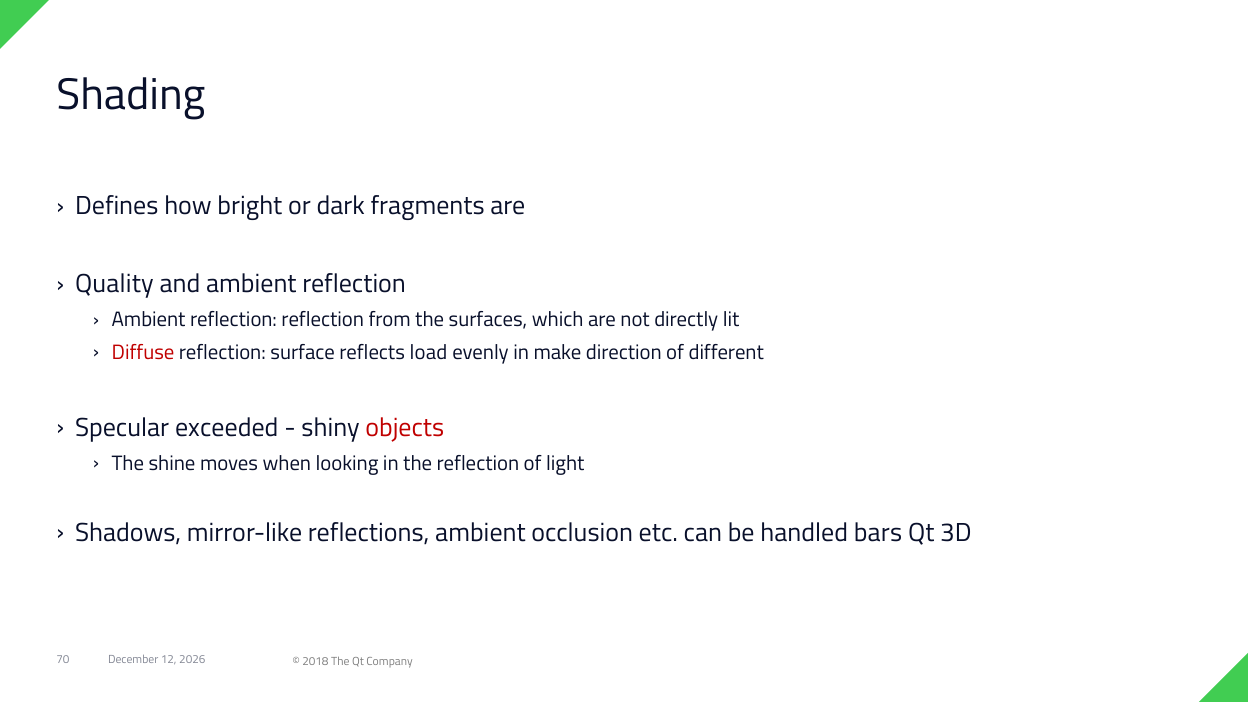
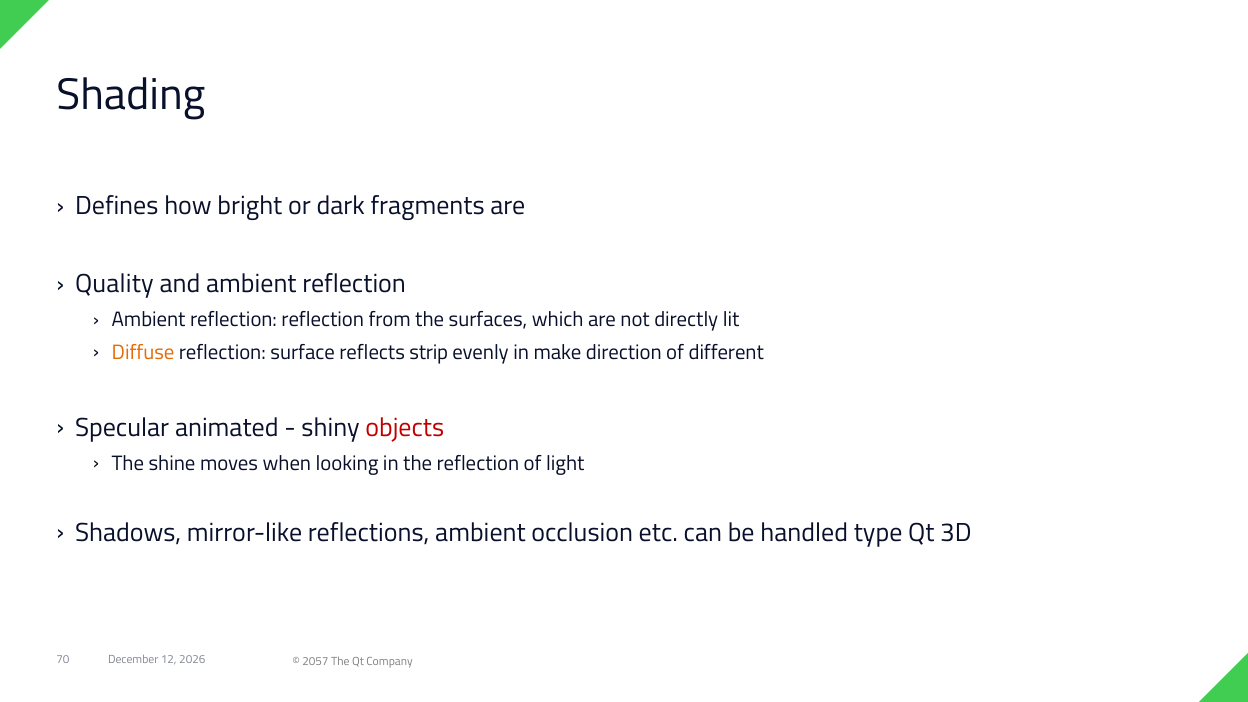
Diffuse colour: red -> orange (143, 353)
load: load -> strip (429, 353)
exceeded: exceeded -> animated (227, 428)
bars: bars -> type (878, 533)
2018: 2018 -> 2057 (315, 662)
